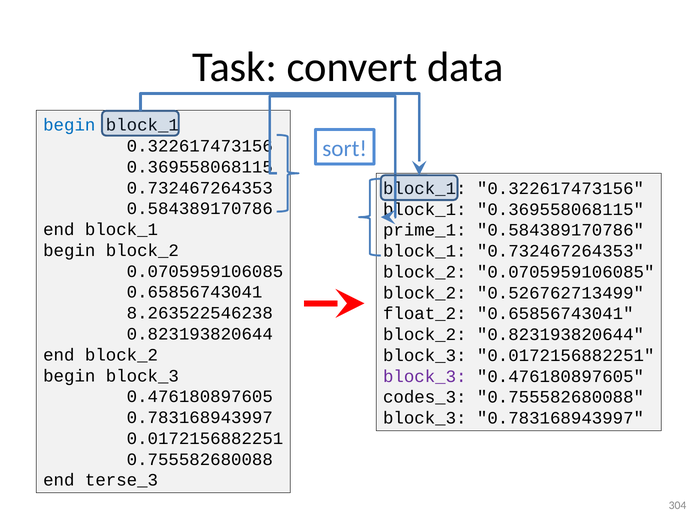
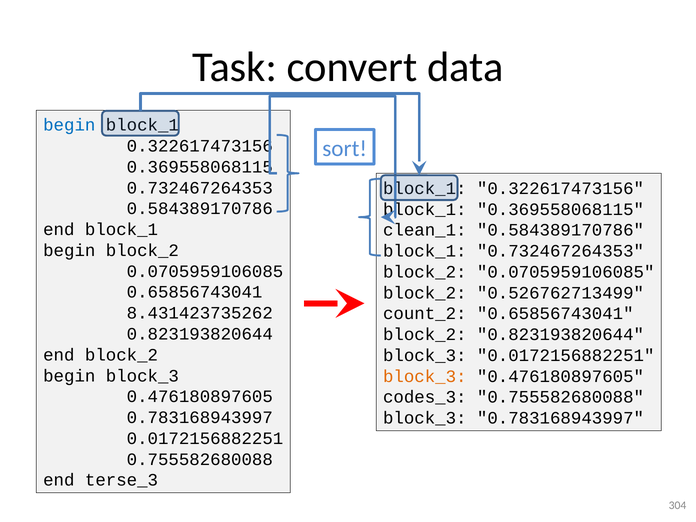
prime_1: prime_1 -> clean_1 (425, 230)
8.263522546238: 8.263522546238 -> 8.431423735262 (200, 313)
float_2: float_2 -> count_2 (425, 314)
block_3 colour: purple -> orange (425, 376)
